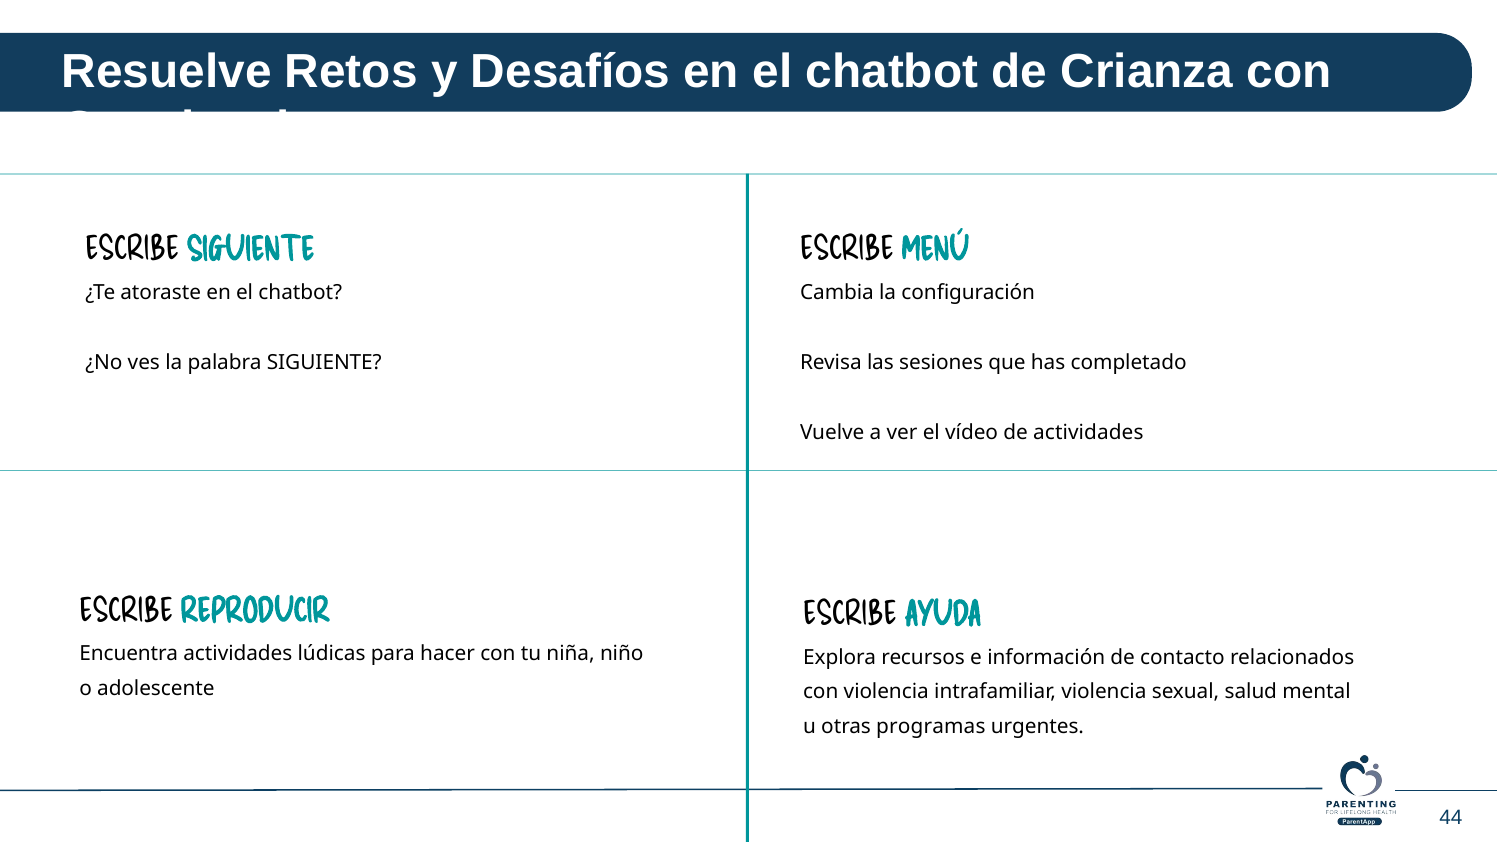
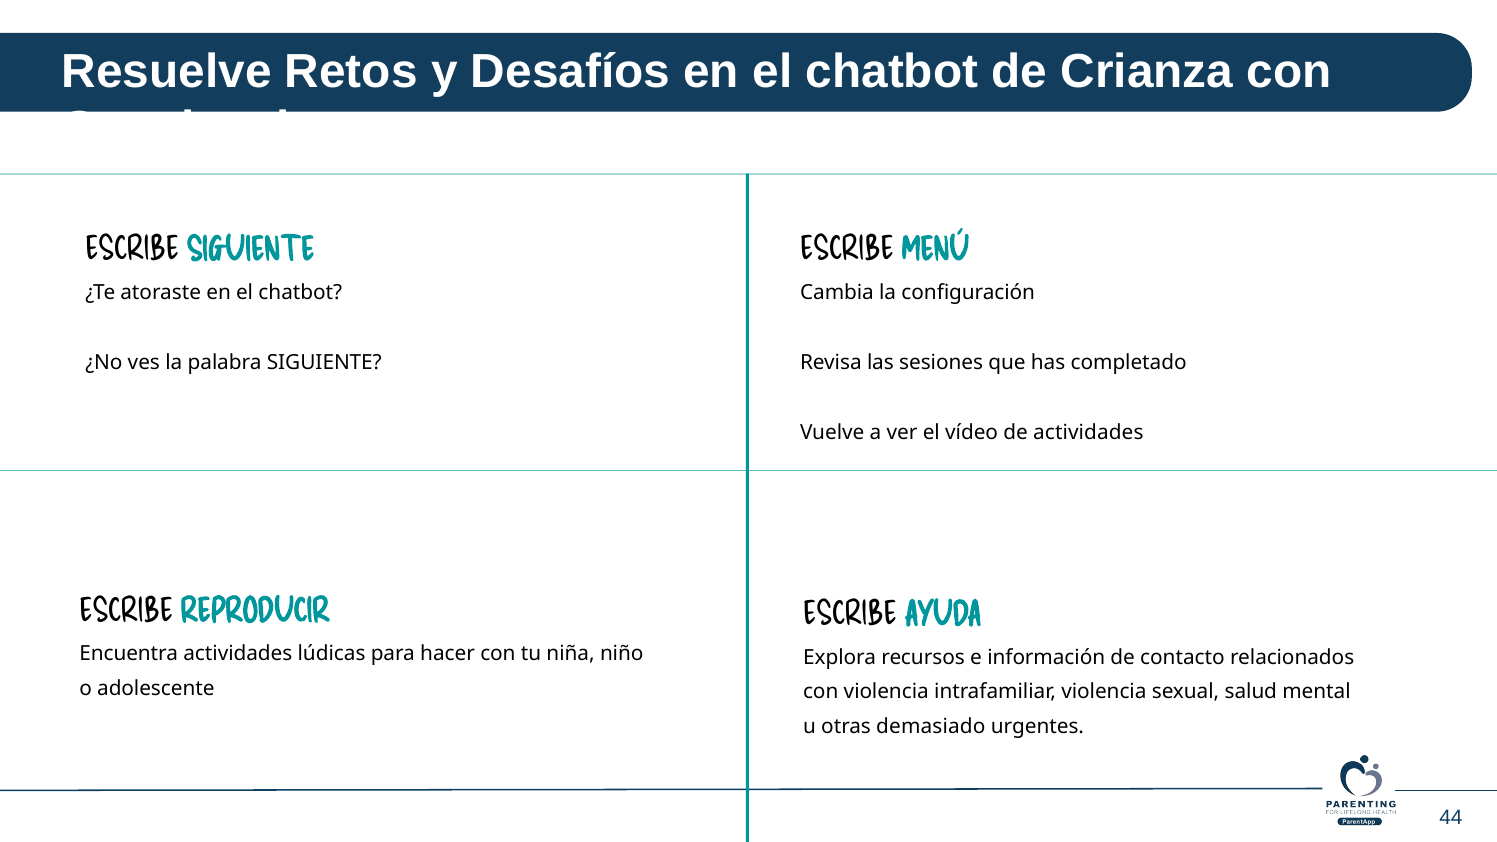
programas: programas -> demasiado (931, 727)
